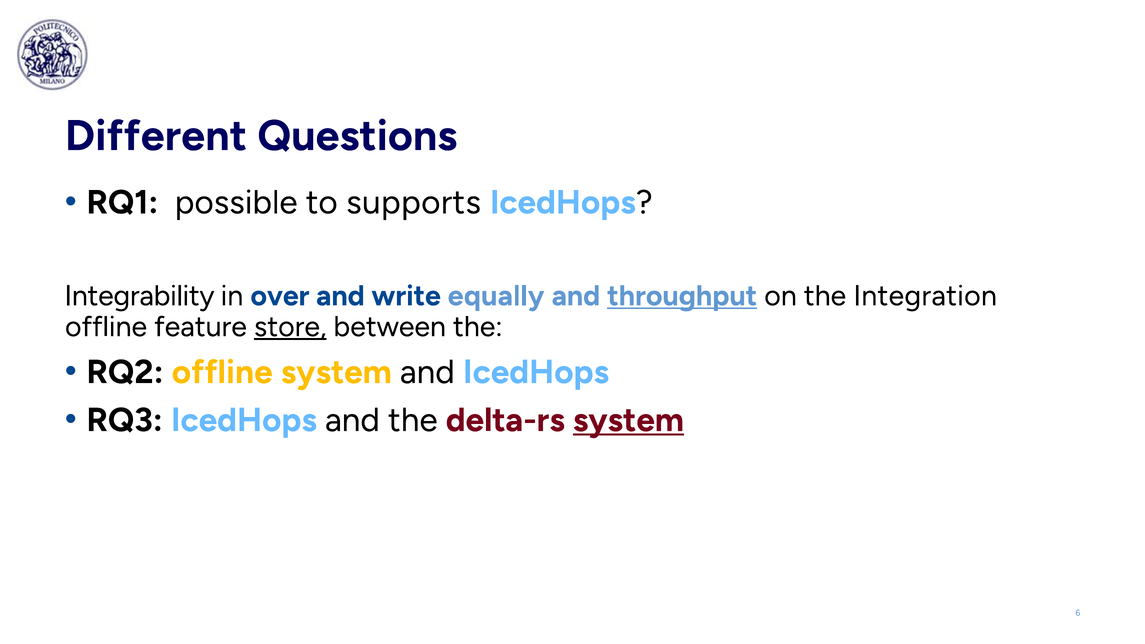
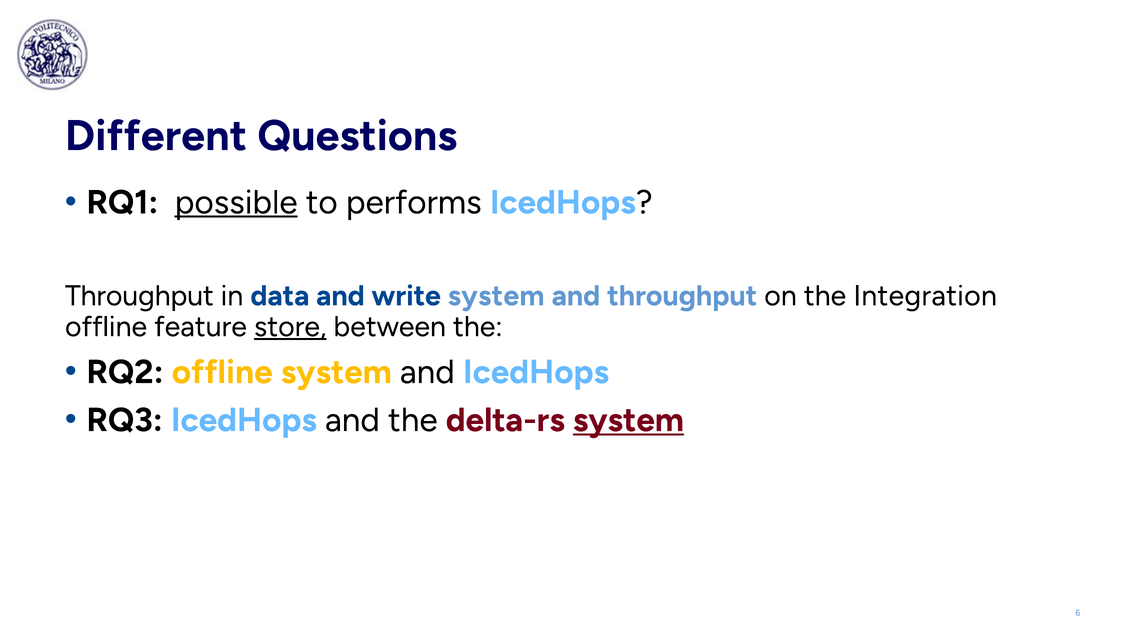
possible underline: none -> present (236, 202)
supports: supports -> performs (414, 202)
Integrability: Integrability -> Throughput (139, 296)
over: over -> data (280, 296)
write equally: equally -> system (496, 296)
throughput underline: present -> none (682, 296)
